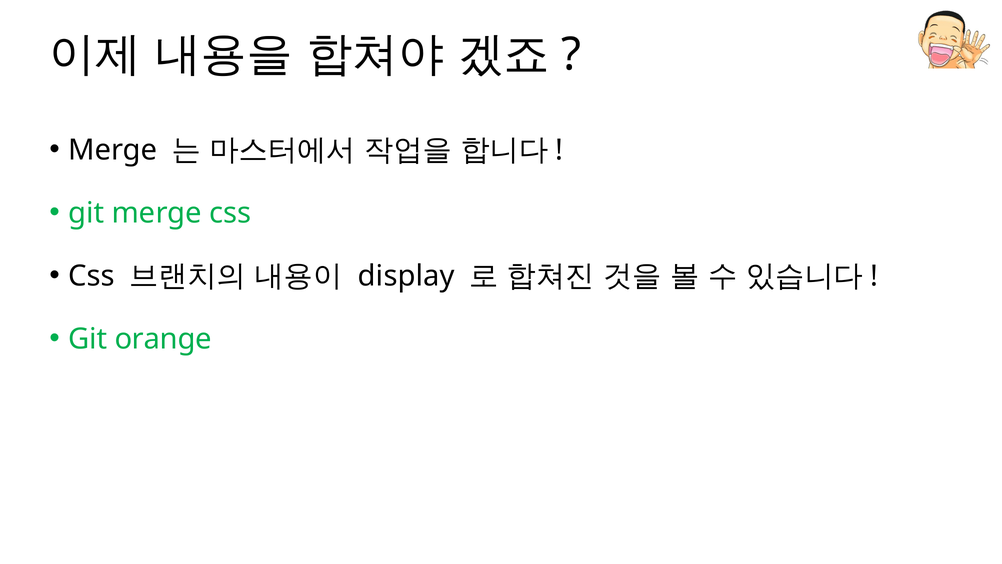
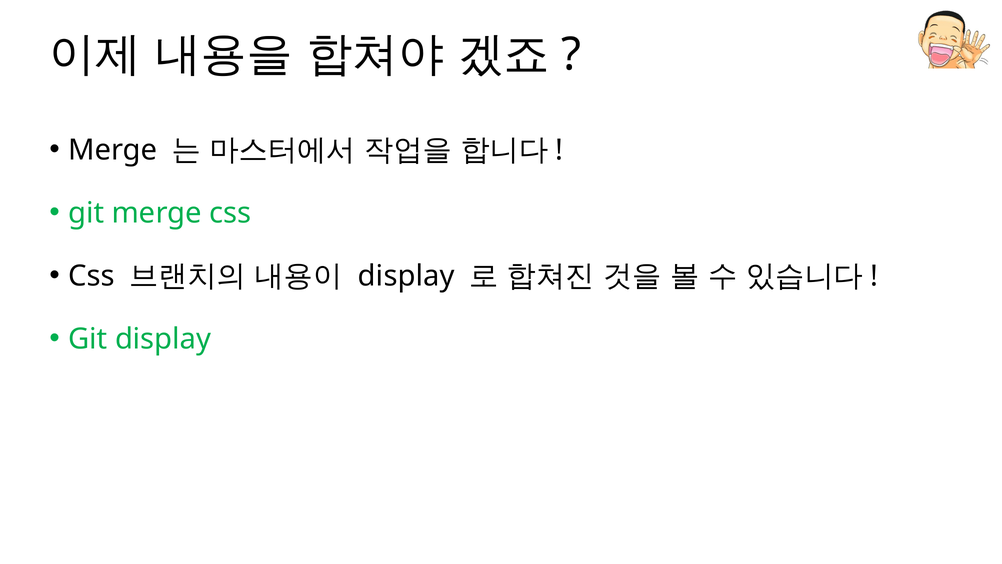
Git orange: orange -> display (163, 339)
